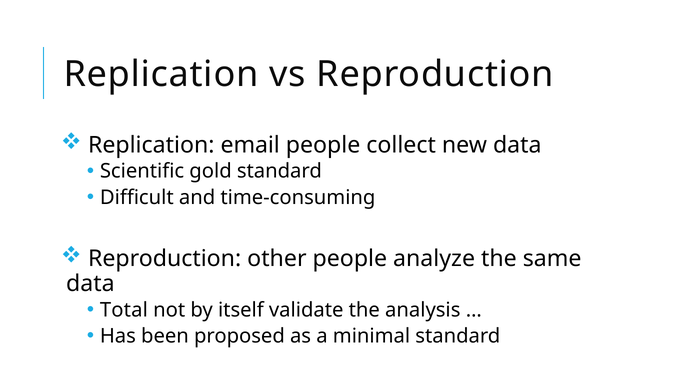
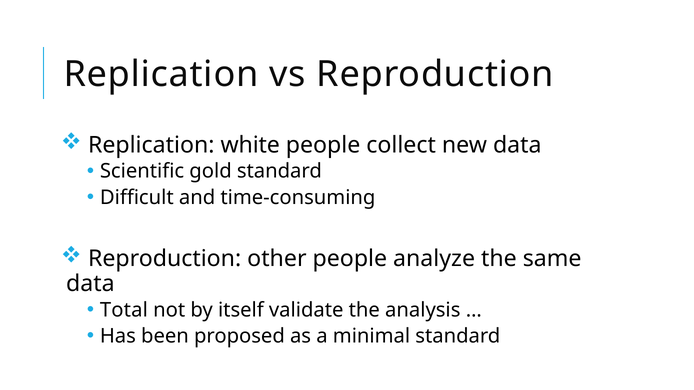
email: email -> white (250, 145)
